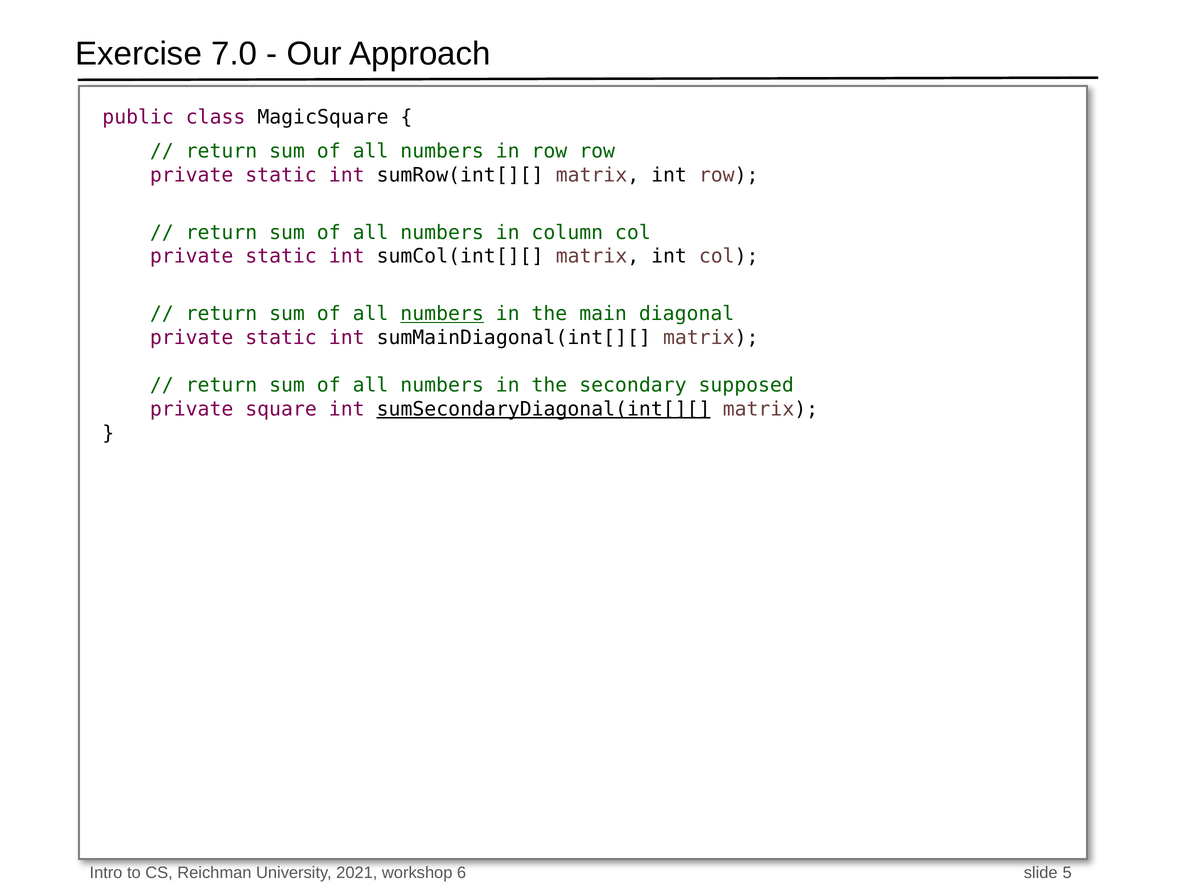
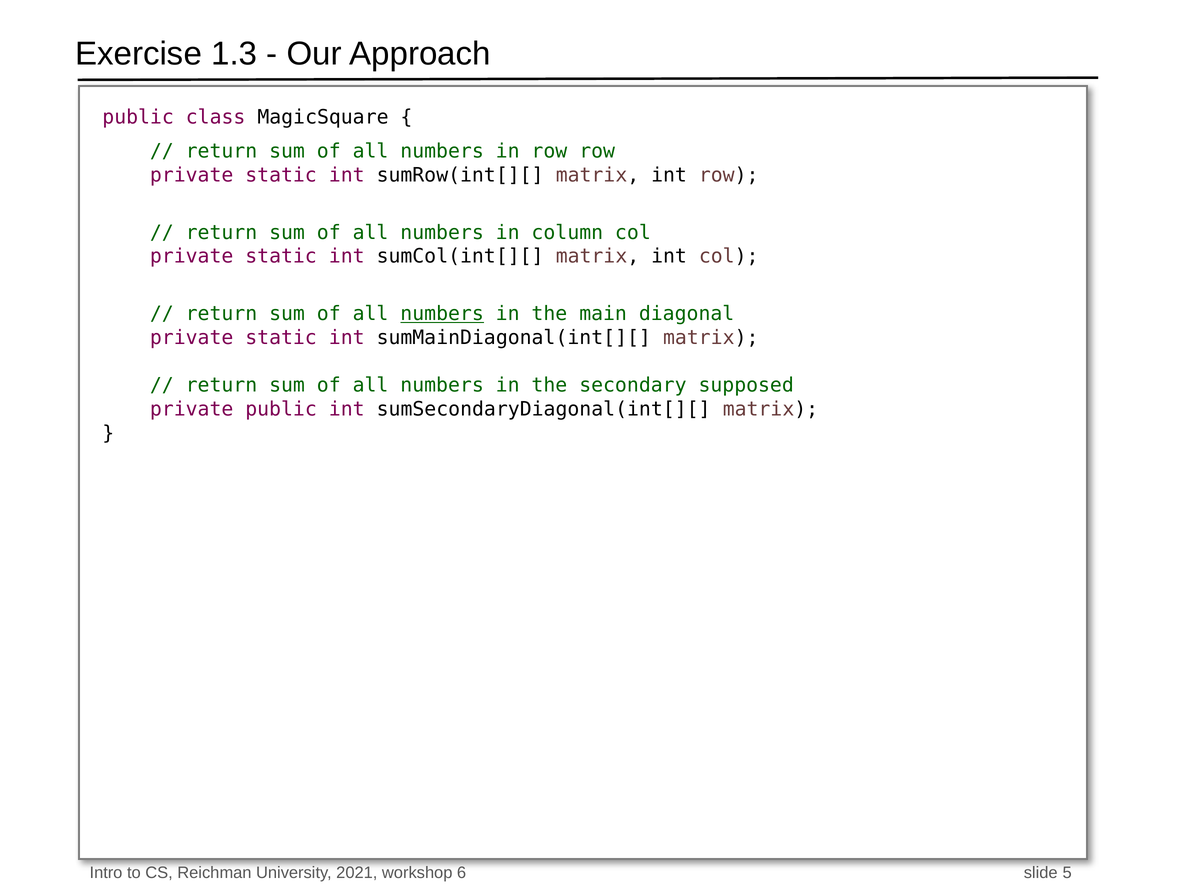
7.0: 7.0 -> 1.3 (234, 54)
private square: square -> public (281, 409)
sumSecondaryDiagonal(int[][ underline: present -> none (544, 409)
